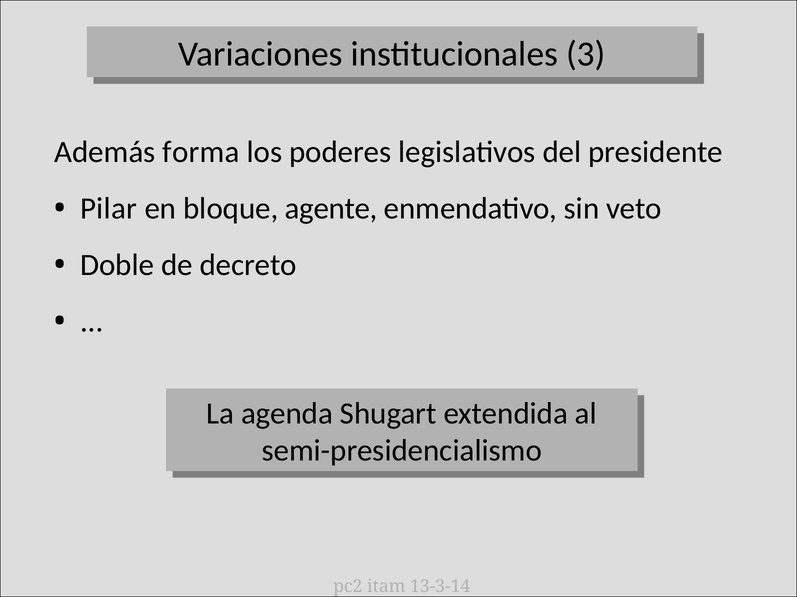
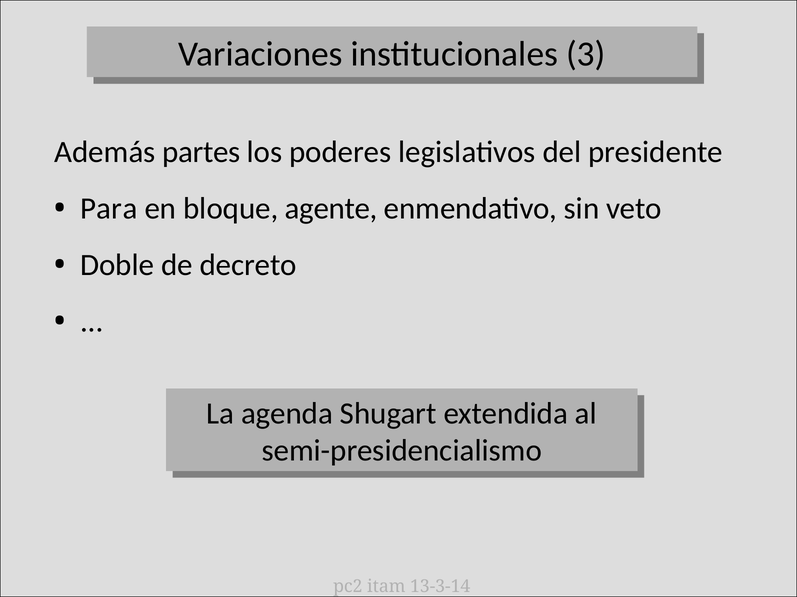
forma: forma -> partes (201, 152)
Pilar: Pilar -> Para (109, 209)
